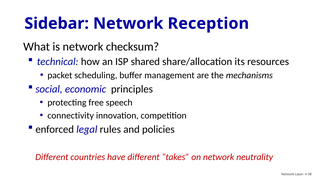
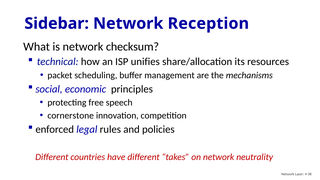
shared: shared -> unifies (145, 62)
connectivity: connectivity -> cornerstone (71, 116)
